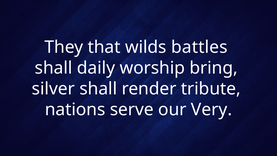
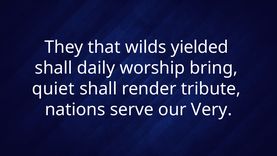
battles: battles -> yielded (200, 47)
silver: silver -> quiet (53, 89)
